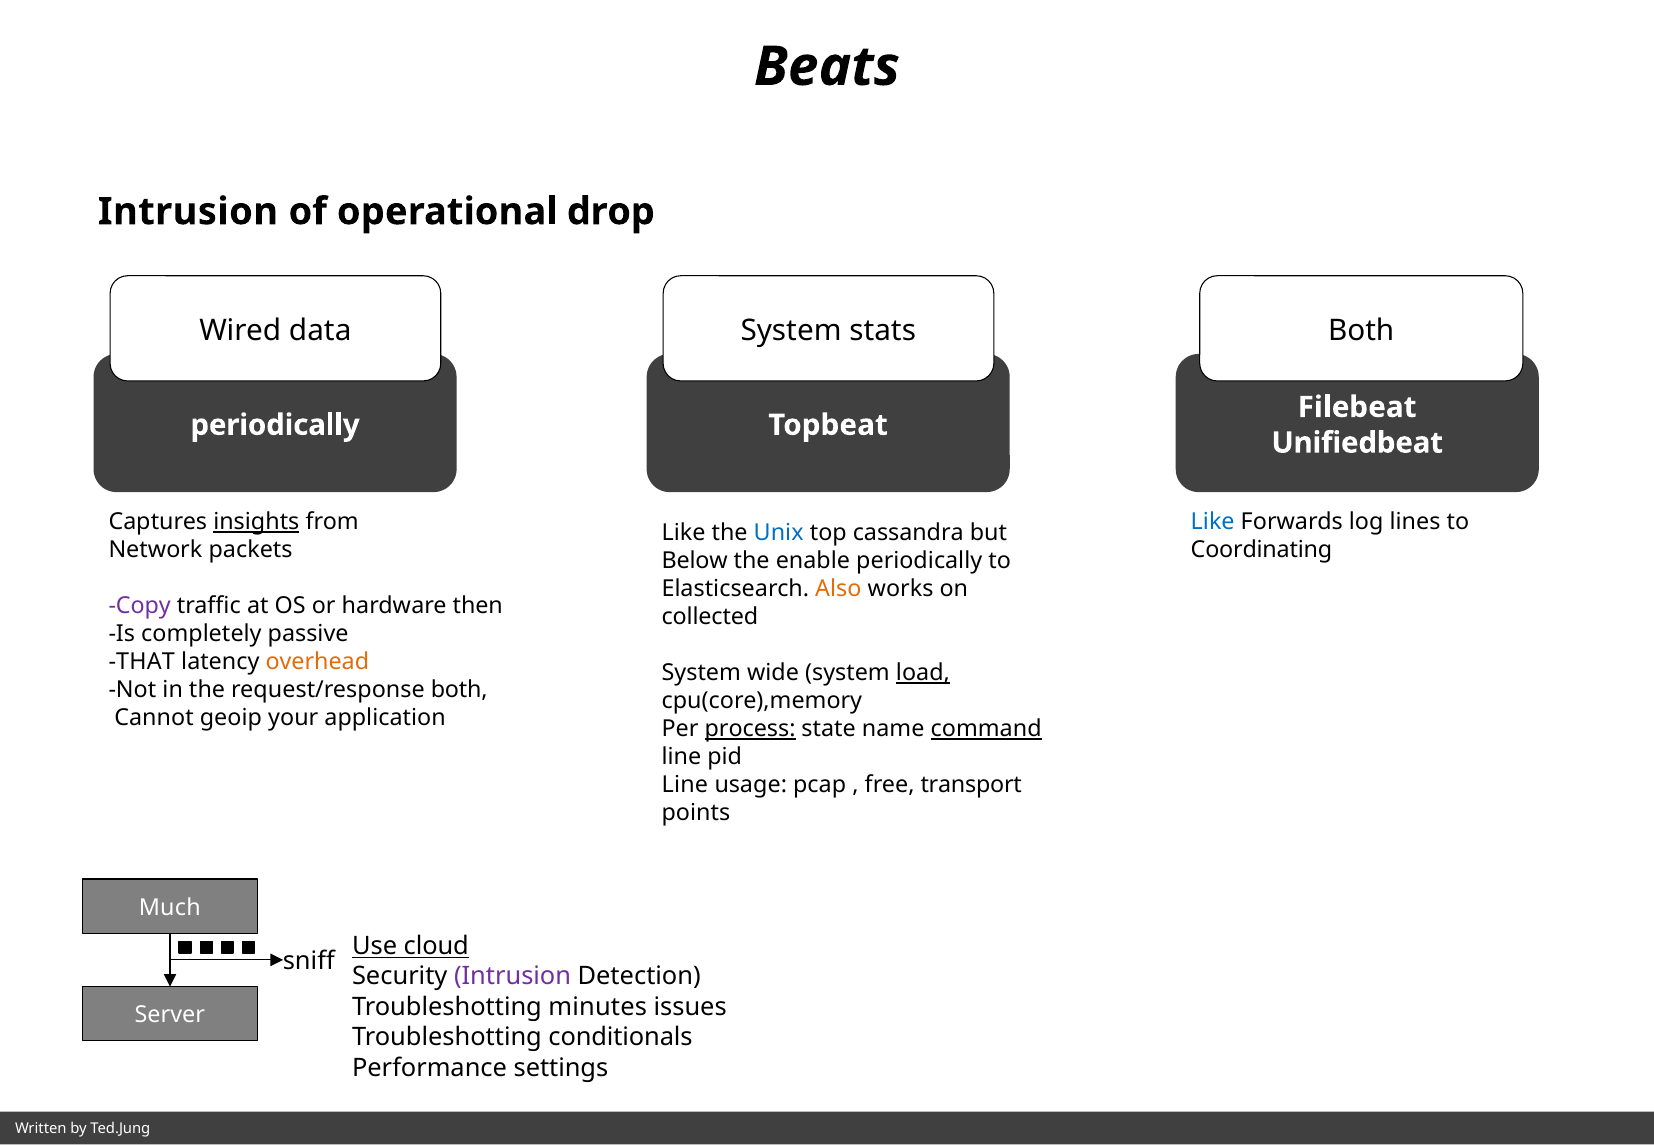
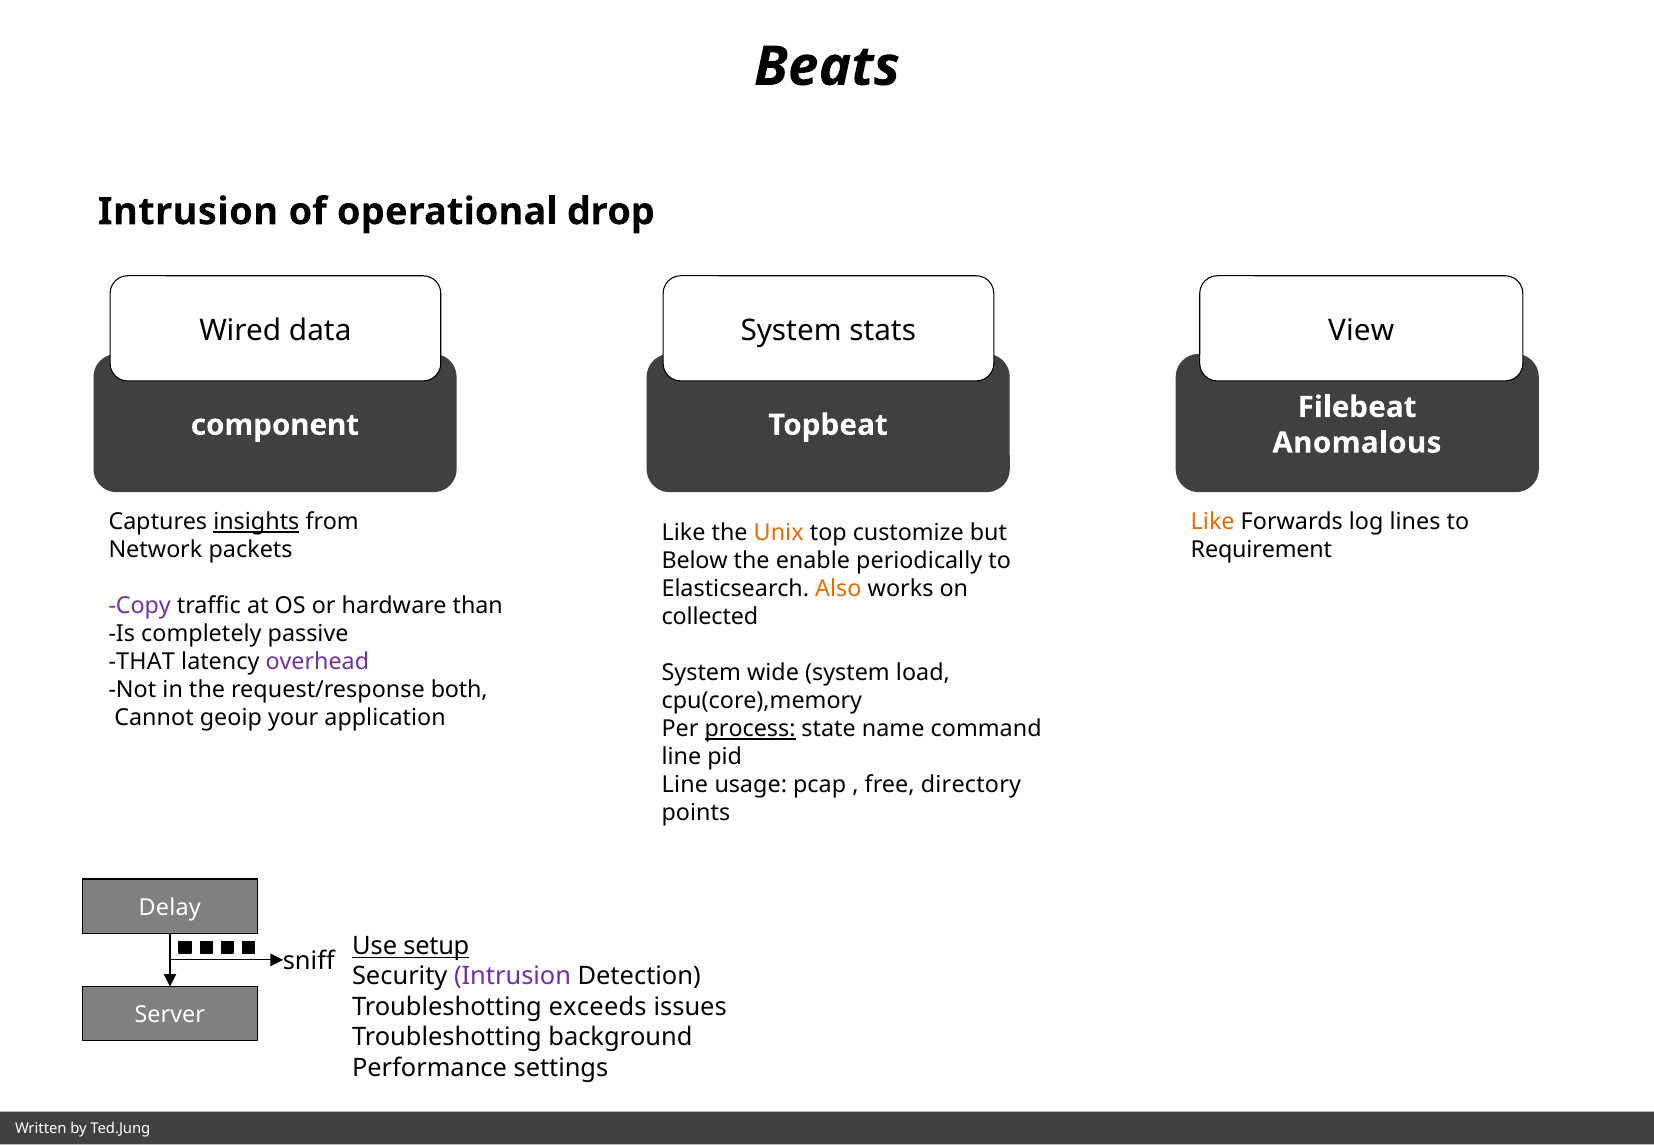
stats Both: Both -> View (1361, 330)
periodically: periodically -> component (275, 425)
Unifiedbeat: Unifiedbeat -> Anomalous (1357, 443)
Like colour: blue -> orange (1213, 522)
Unix colour: blue -> orange (779, 533)
cassandra: cassandra -> customize (908, 533)
Coordinating: Coordinating -> Requirement (1261, 550)
then: then -> than (478, 606)
overhead colour: orange -> purple (317, 662)
load underline: present -> none (923, 673)
command underline: present -> none (986, 729)
transport: transport -> directory (971, 785)
Much: Much -> Delay (170, 908)
cloud: cloud -> setup (436, 946)
minutes: minutes -> exceeds (598, 1007)
conditionals: conditionals -> background (620, 1037)
